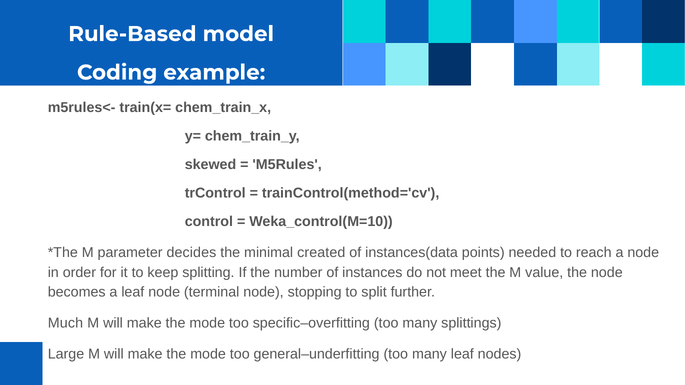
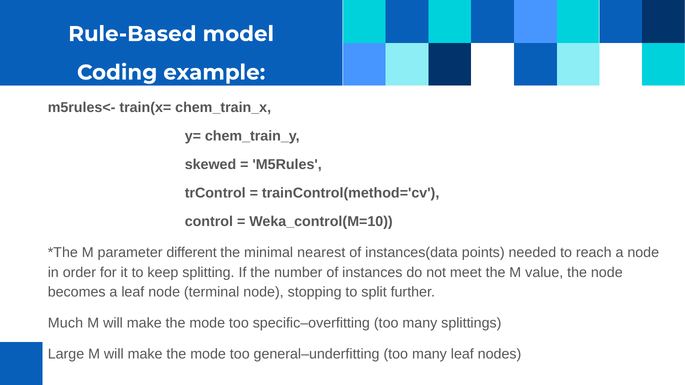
decides: decides -> different (192, 253)
created: created -> nearest (321, 253)
